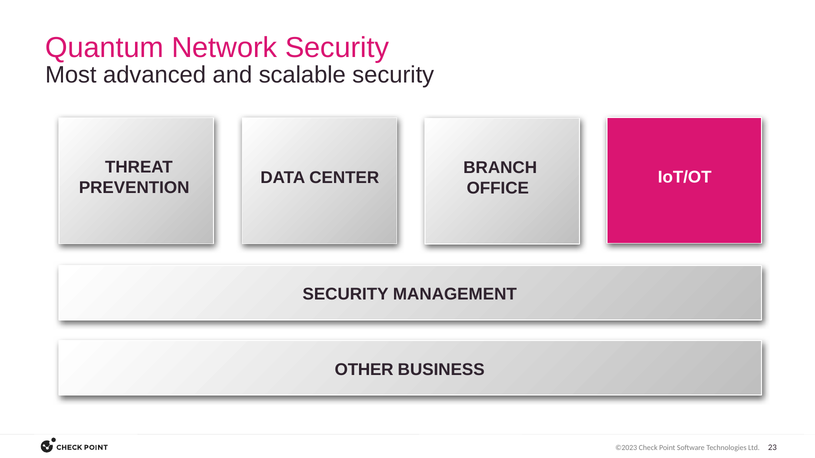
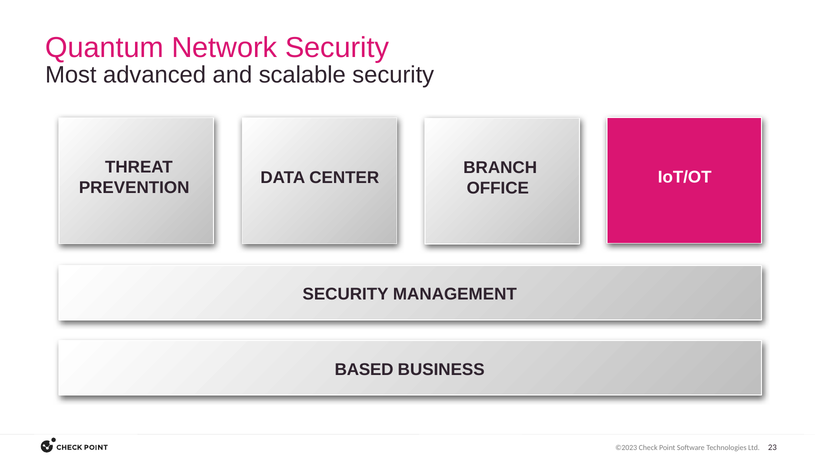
OTHER: OTHER -> BASED (364, 370)
